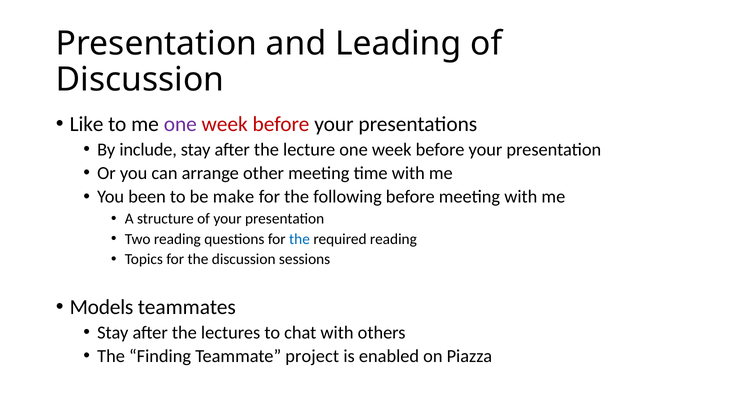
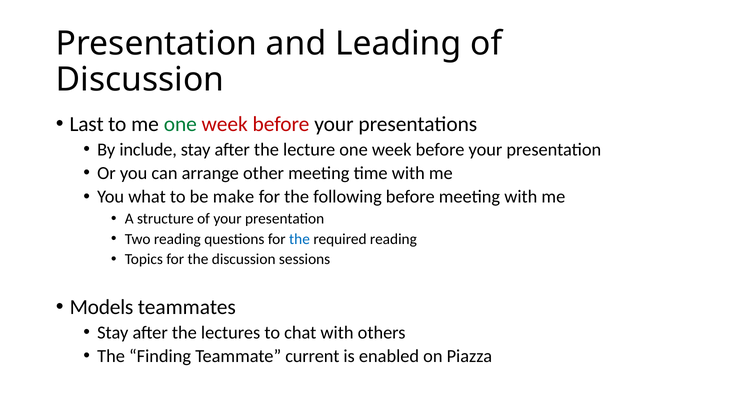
Like: Like -> Last (87, 124)
one colour: purple -> green (180, 124)
been: been -> what (147, 197)
project: project -> current (312, 356)
